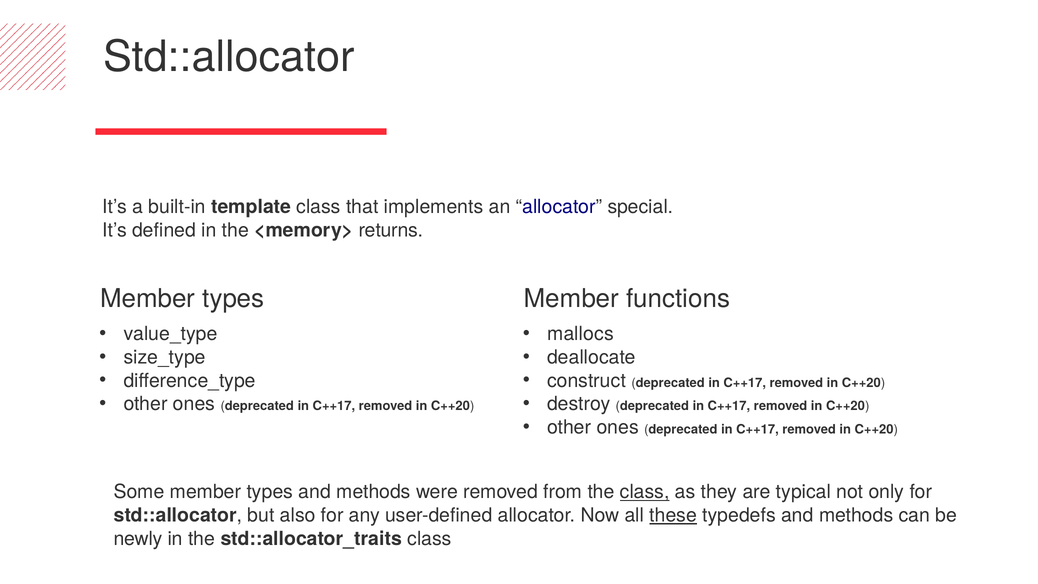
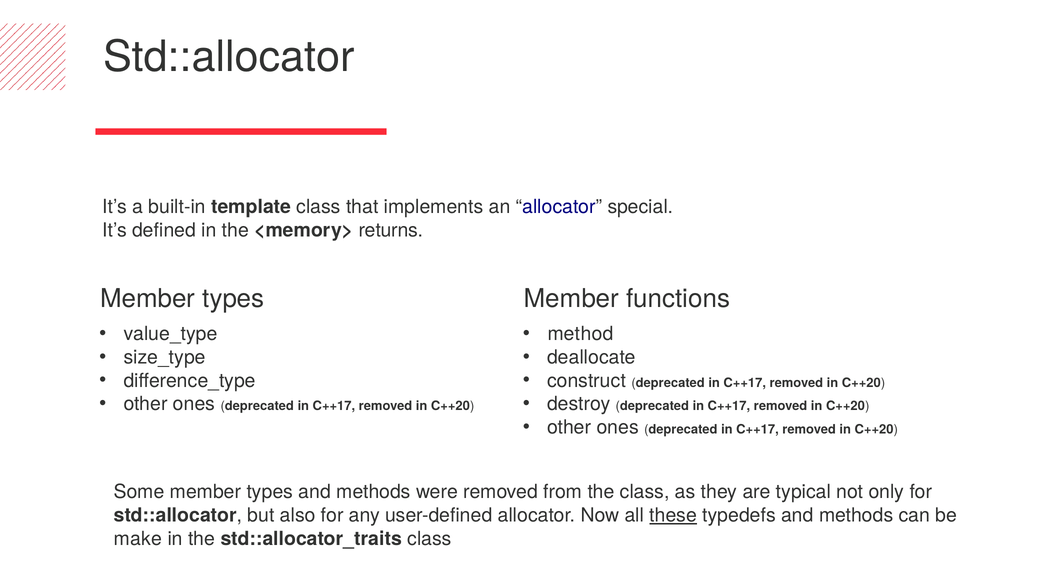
mallocs: mallocs -> method (580, 334)
class underline: present -> none (645, 492)
newly: newly -> make (138, 539)
